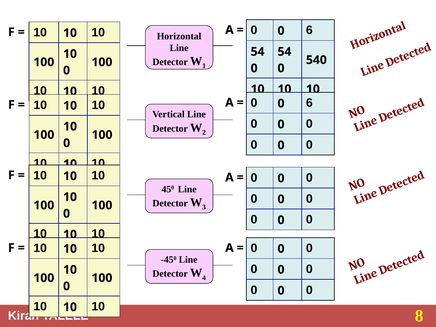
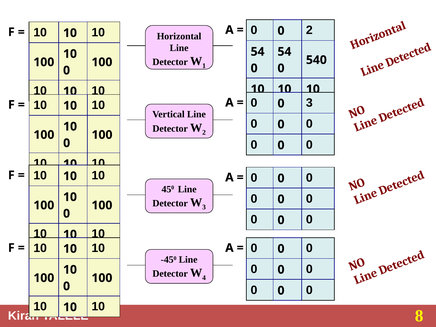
6: 6 -> 2 (309, 30)
6: 6 -> 3 (309, 103)
